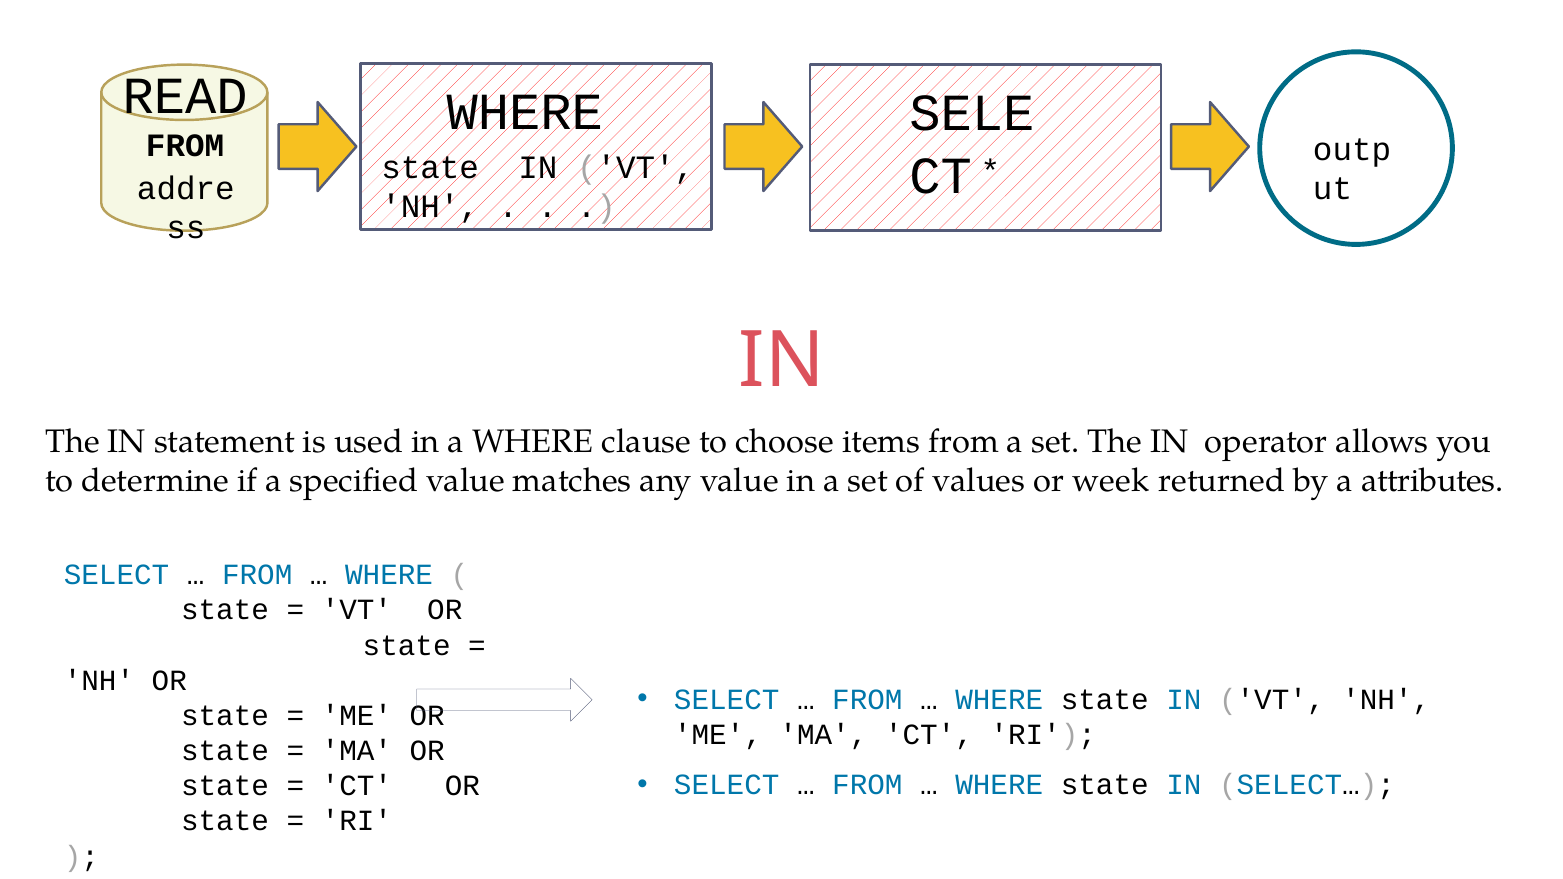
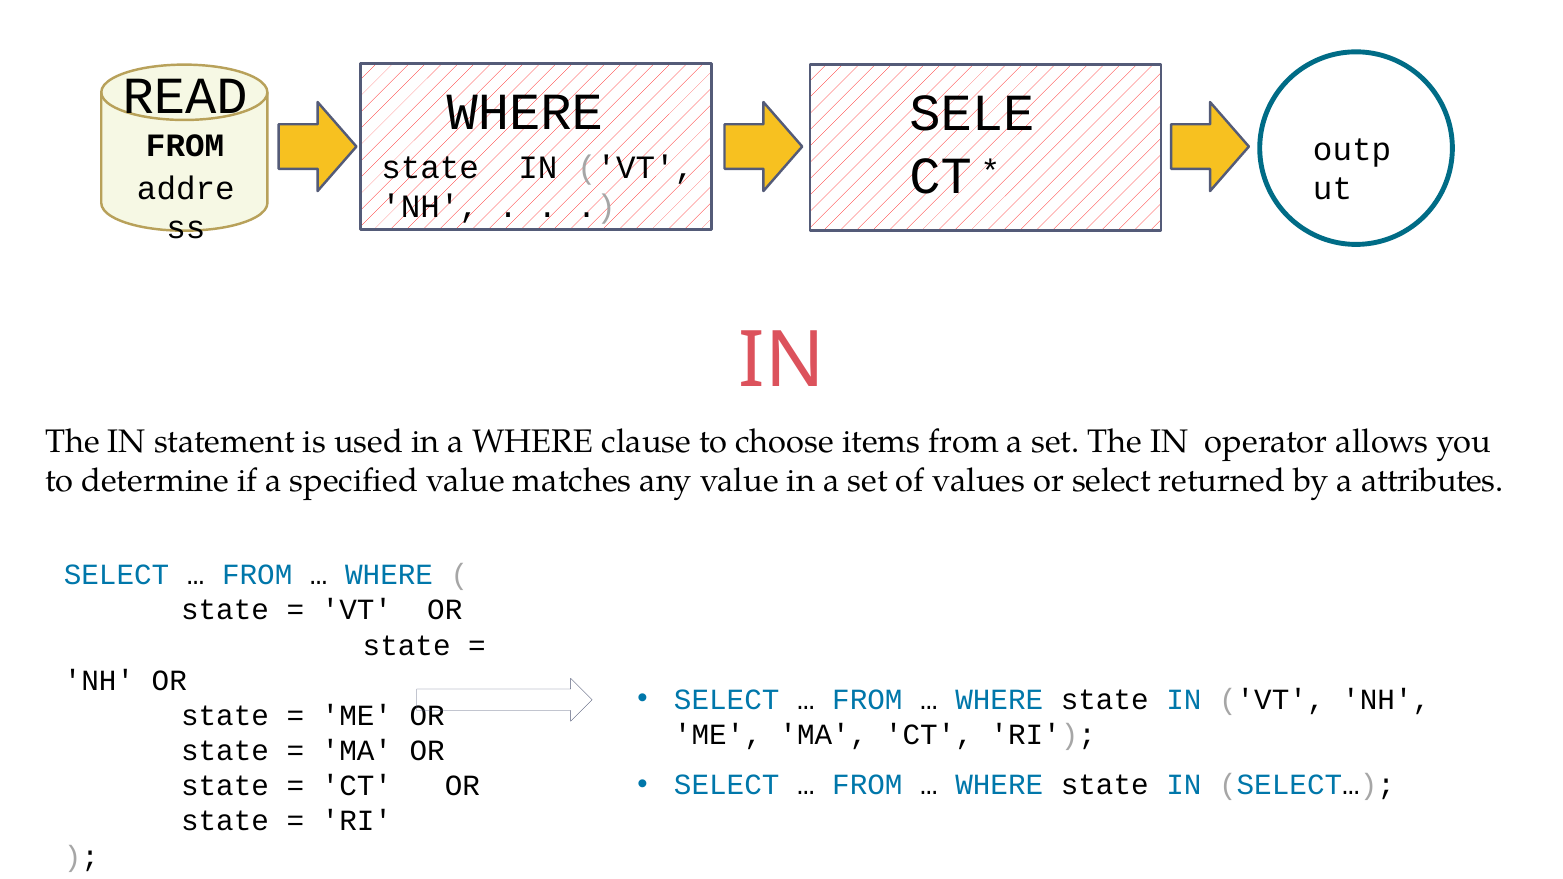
or week: week -> select (1111, 481)
